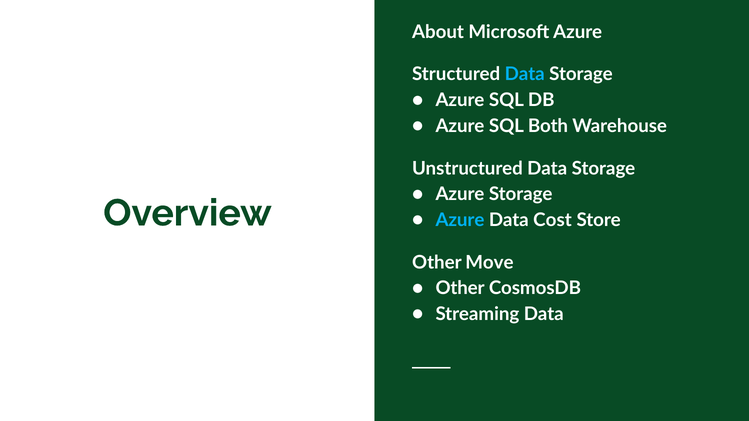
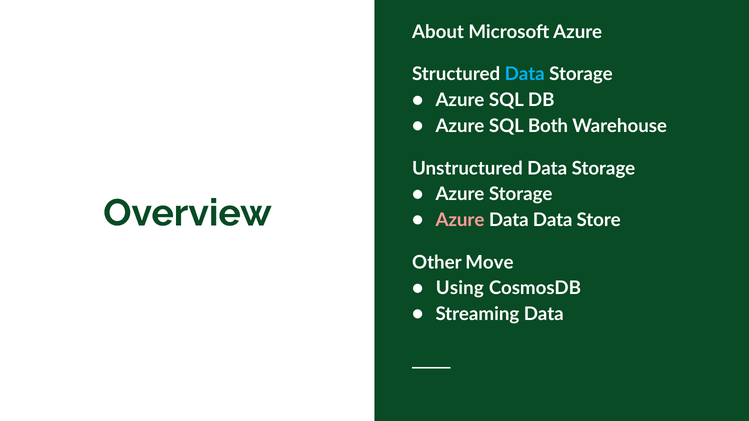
Azure colour: light blue -> pink (460, 220)
Data Cost: Cost -> Data (553, 220)
Other: Other -> Using (460, 288)
